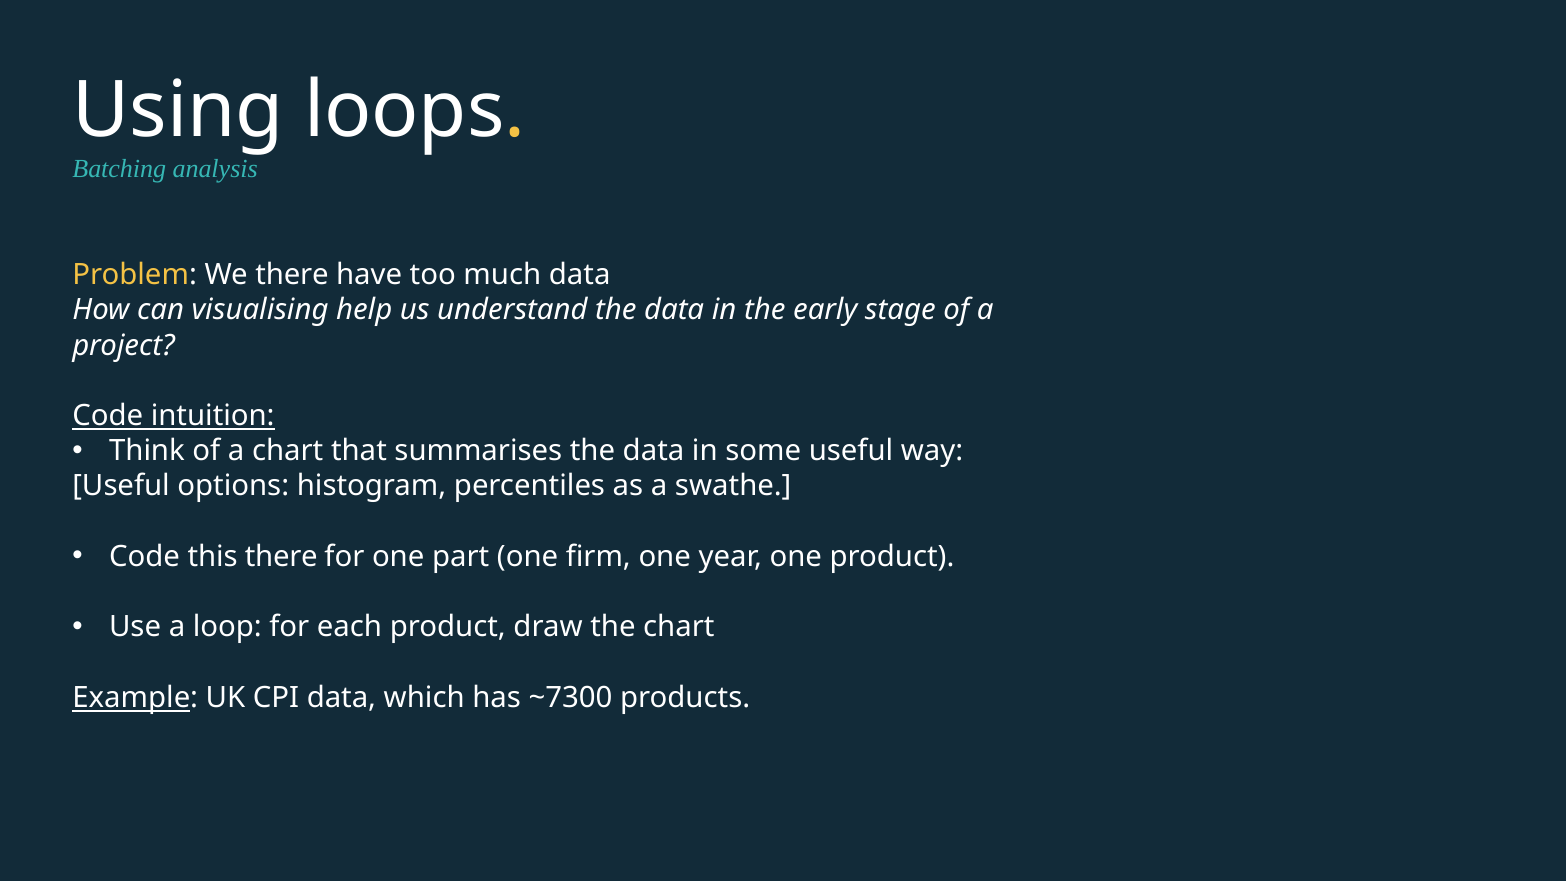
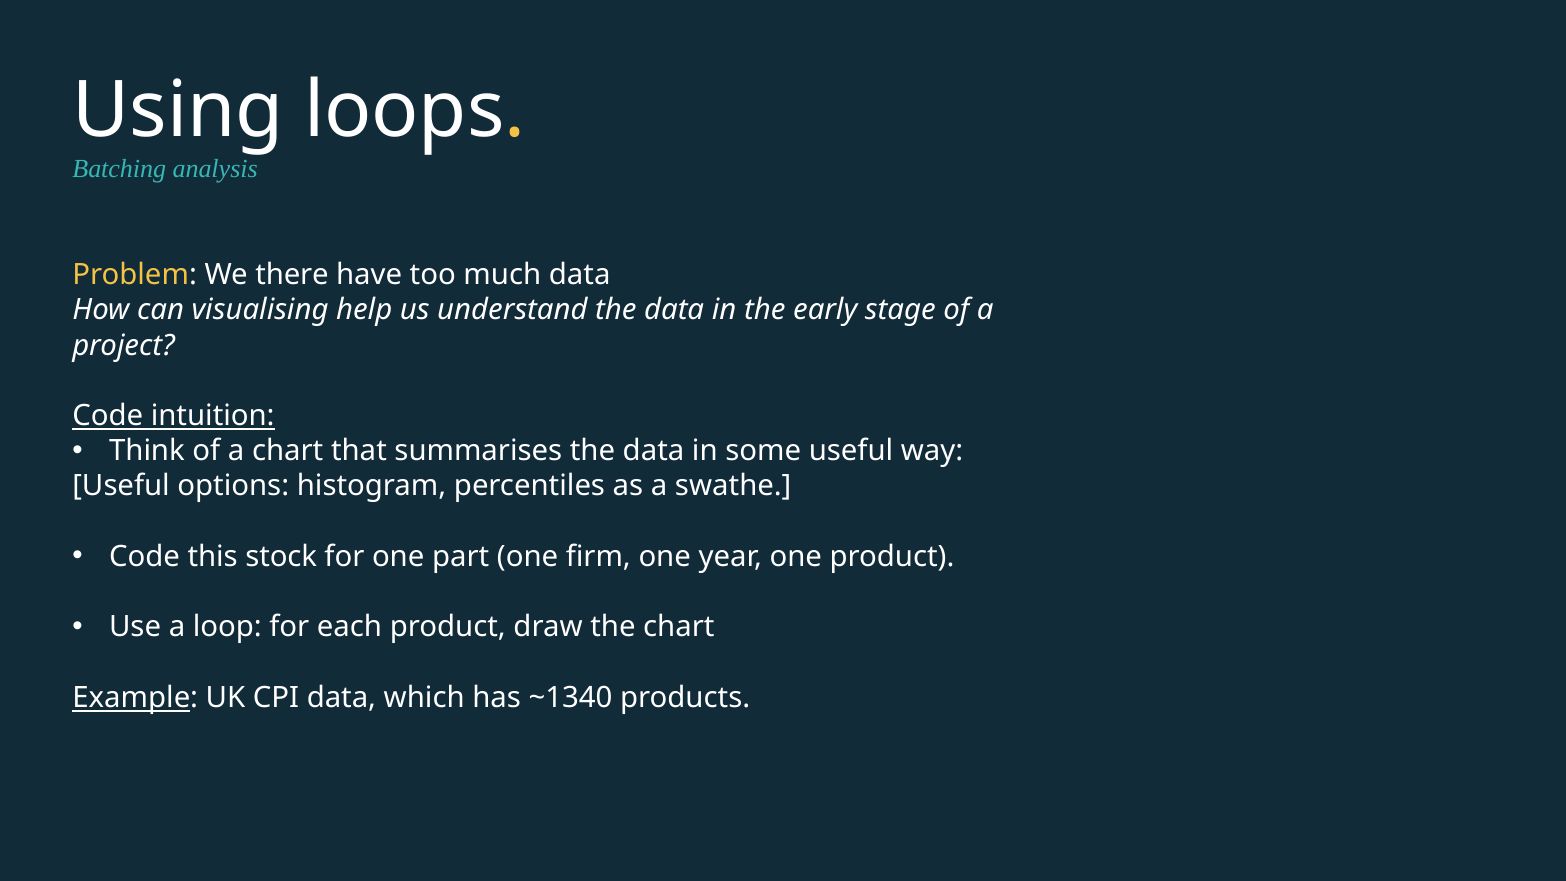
this there: there -> stock (281, 557)
~7300: ~7300 -> ~1340 (571, 698)
